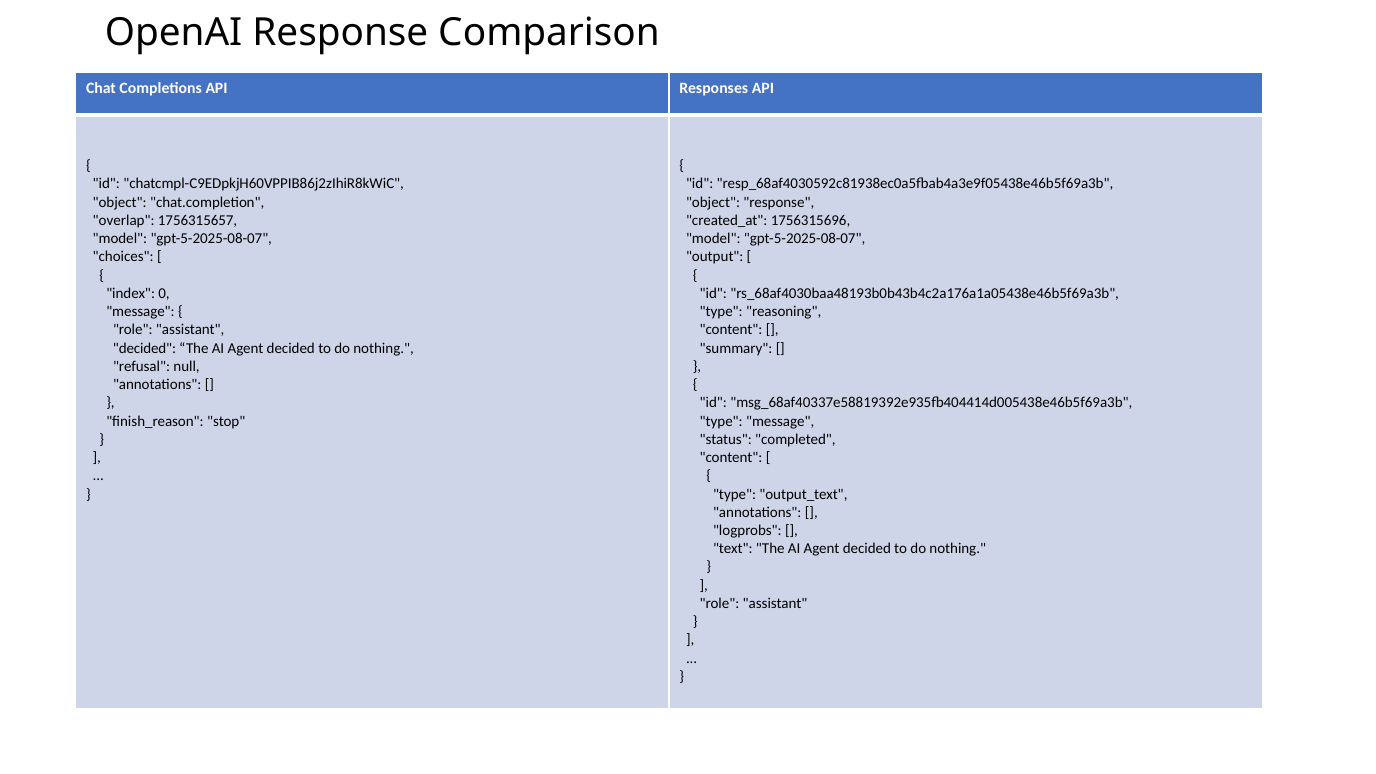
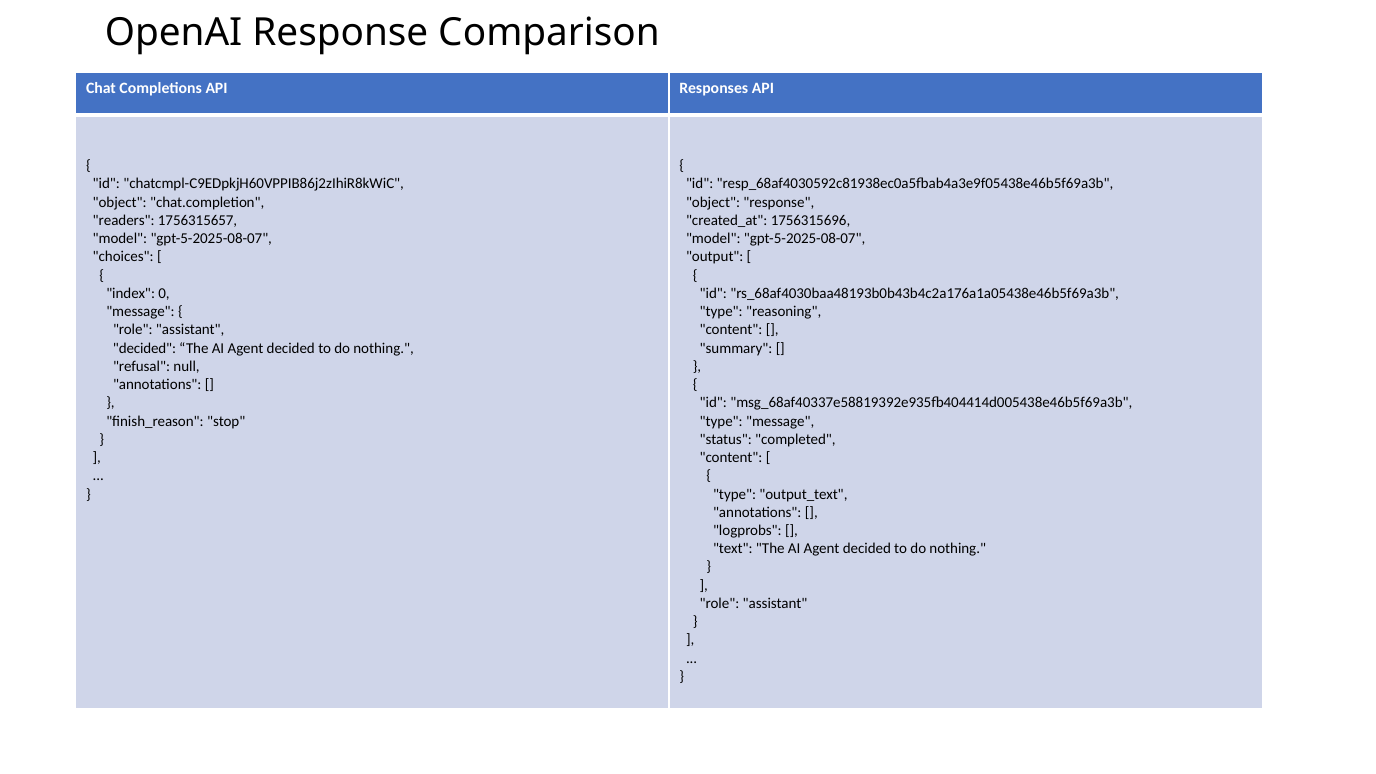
overlap: overlap -> readers (124, 220)
